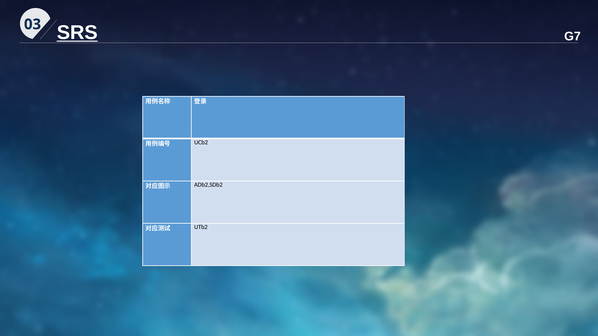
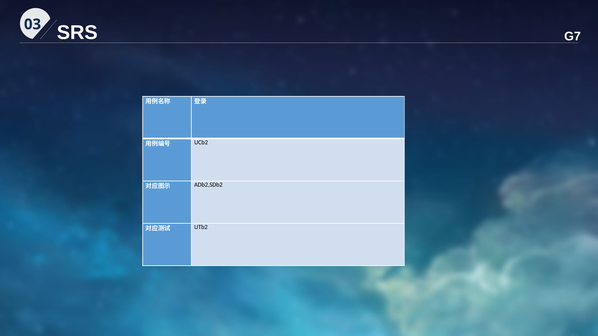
SRS underline: present -> none (77, 33)
